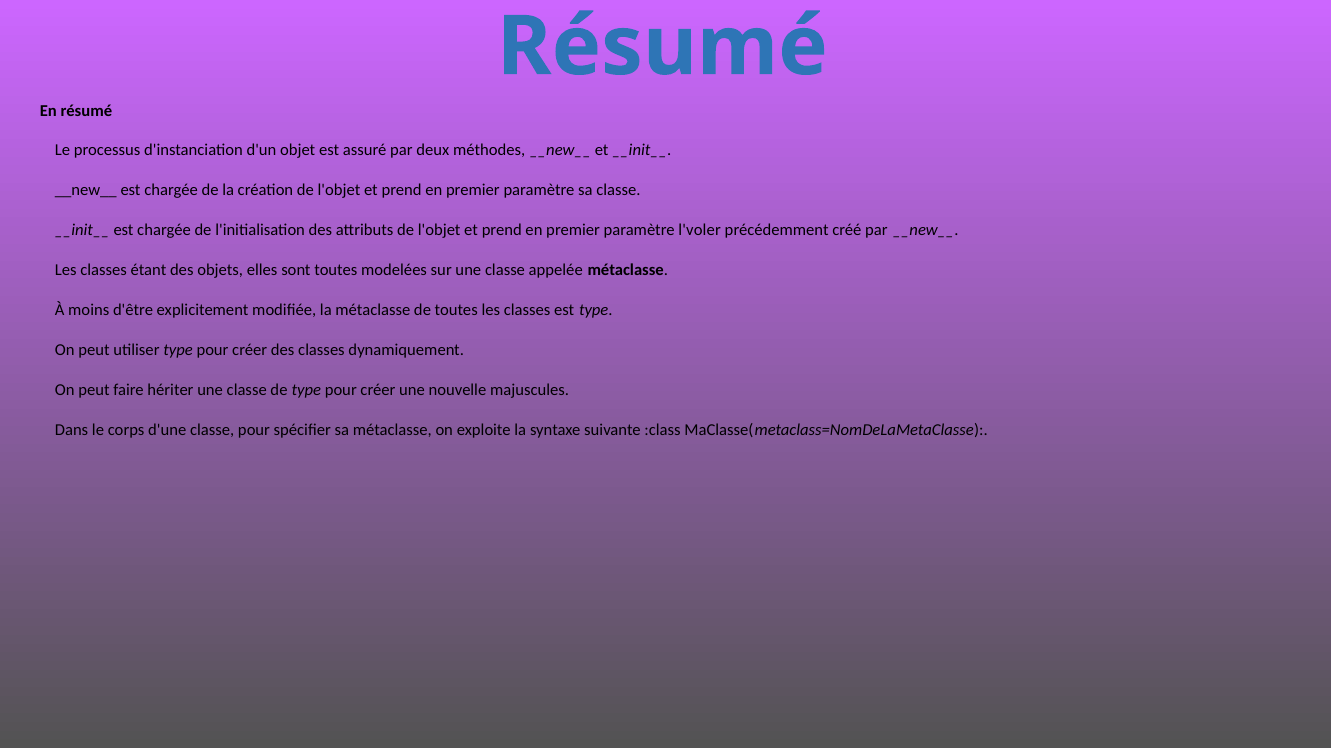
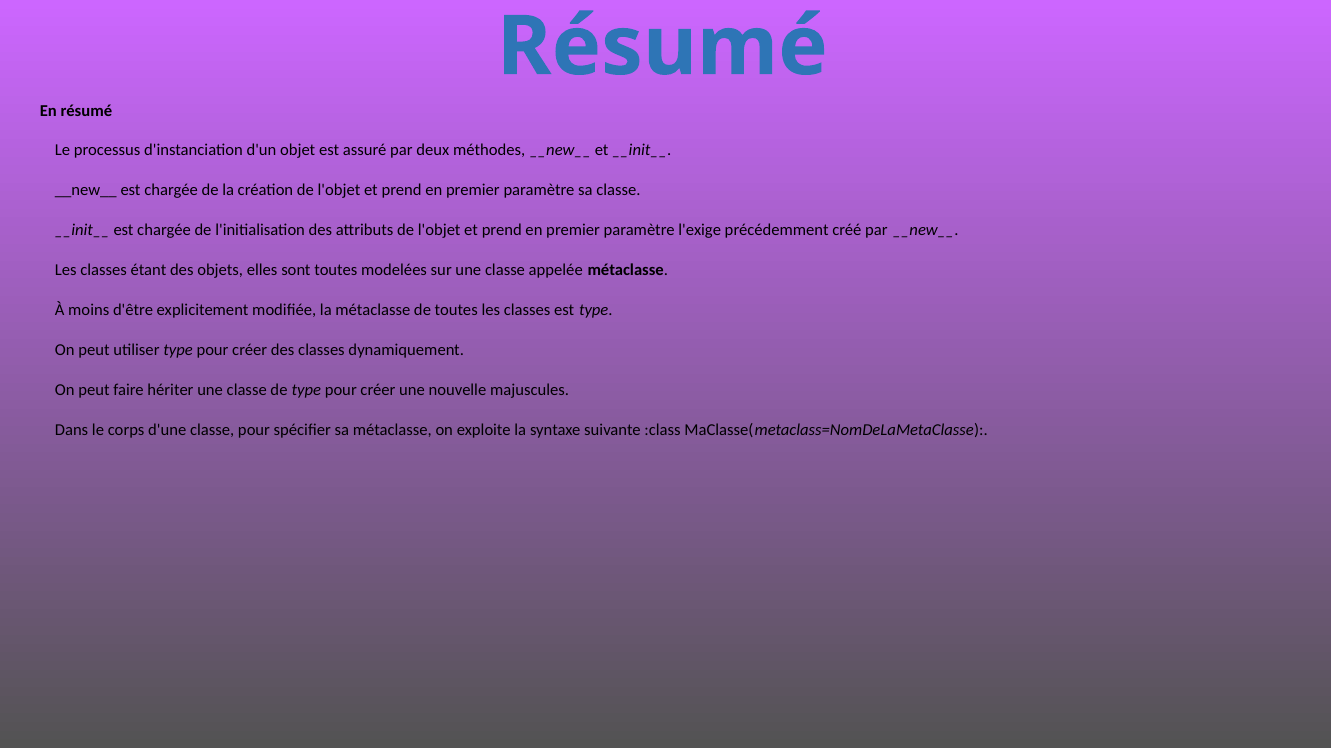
l'voler: l'voler -> l'exige (700, 230)
